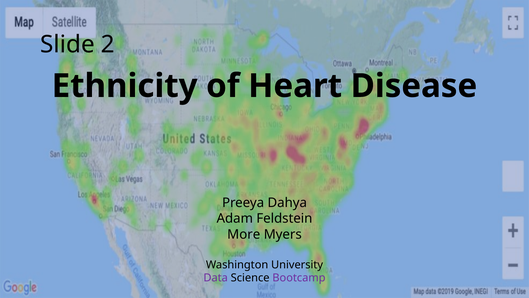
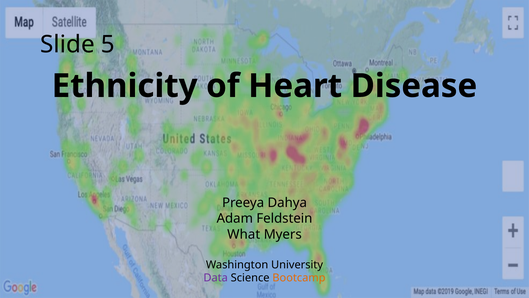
2: 2 -> 5 (108, 44)
More: More -> What (244, 234)
Bootcamp colour: purple -> orange (299, 278)
